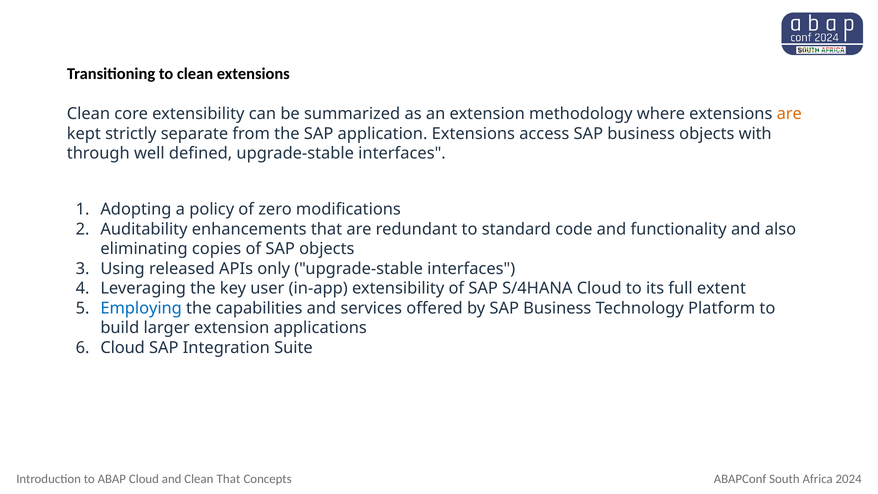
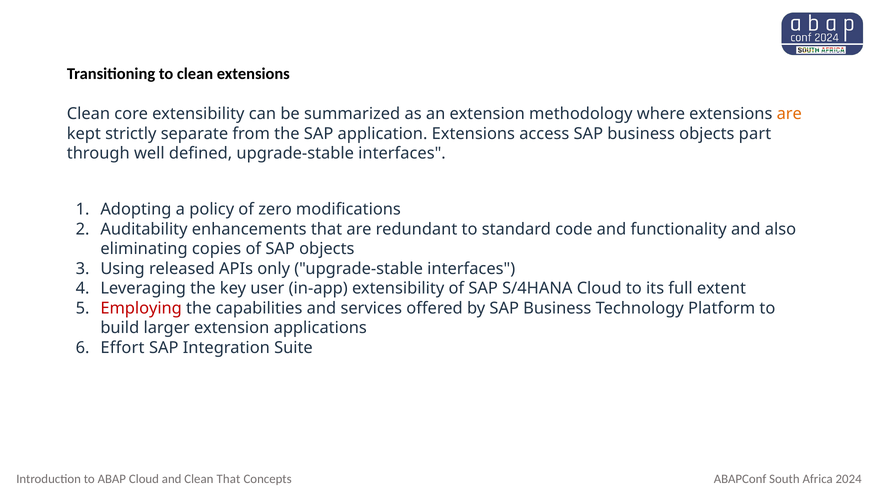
with: with -> part (755, 134)
Employing colour: blue -> red (141, 308)
Cloud: Cloud -> Effort (122, 348)
